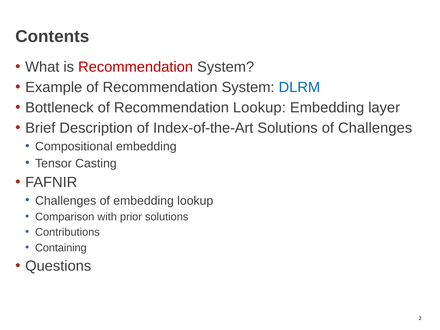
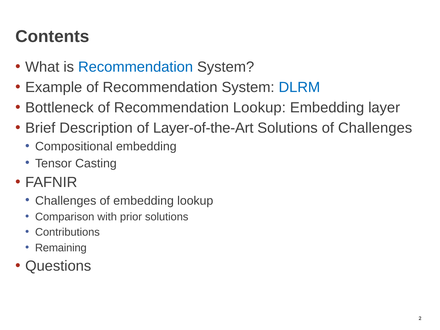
Recommendation colour: red -> blue (136, 67)
Index-of-the-Art: Index-of-the-Art -> Layer-of-the-Art (203, 128)
Containing: Containing -> Remaining (61, 248)
